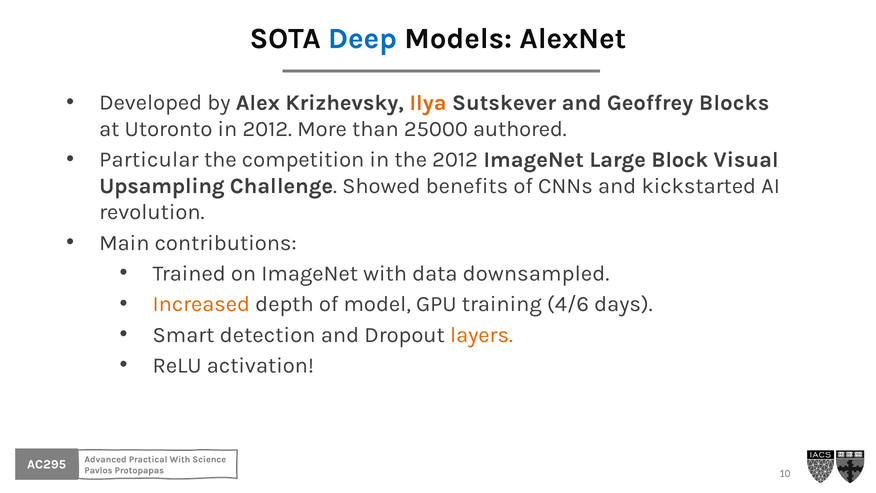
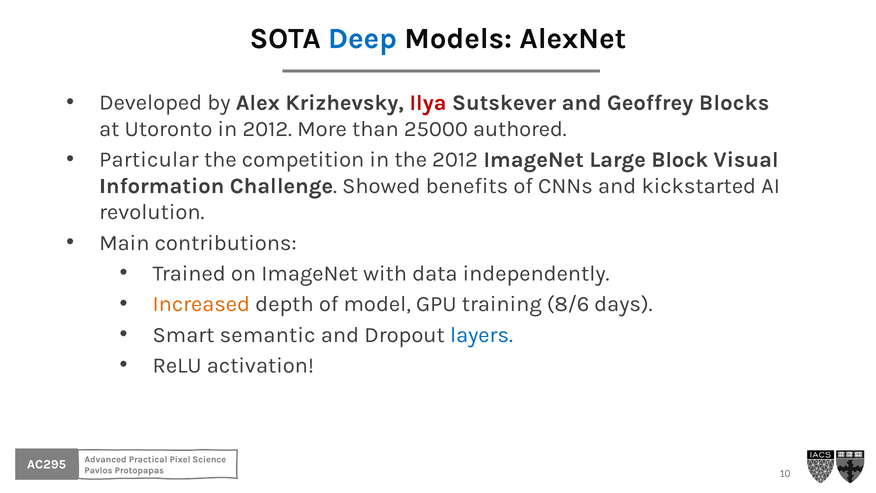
Ilya colour: orange -> red (428, 103)
Upsampling: Upsampling -> Information (162, 186)
downsampled: downsampled -> independently (536, 273)
4/6: 4/6 -> 8/6 (568, 304)
detection: detection -> semantic (268, 335)
layers colour: orange -> blue (481, 335)
With: With -> Pixel (180, 459)
